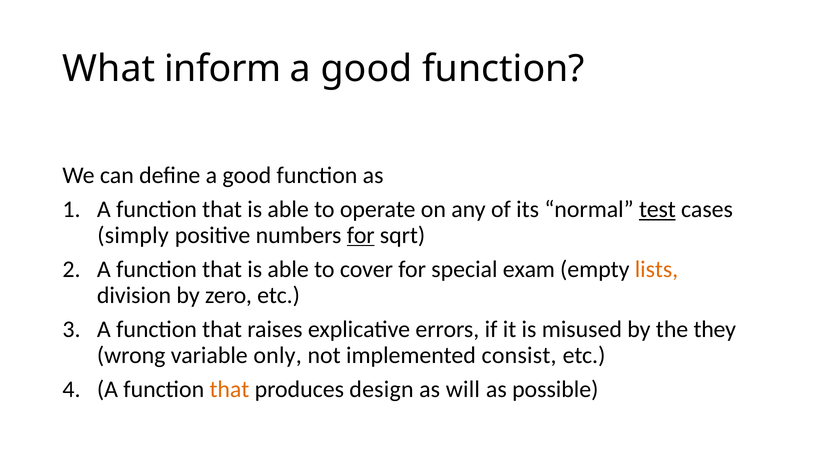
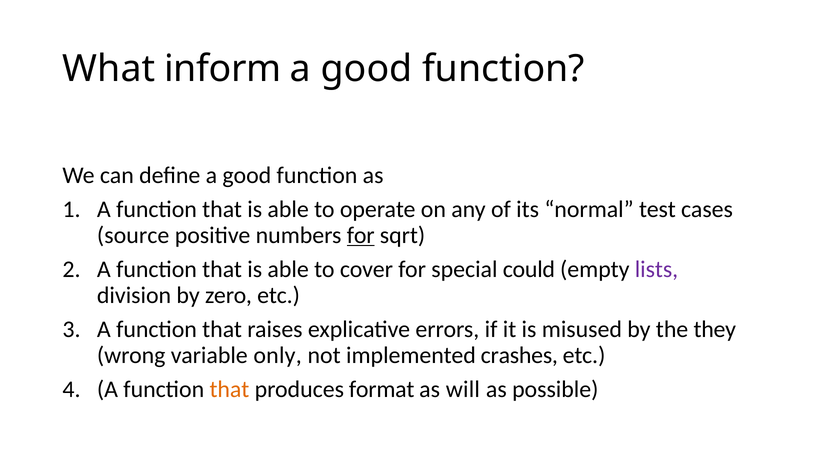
test underline: present -> none (657, 210)
simply: simply -> source (133, 236)
exam: exam -> could (529, 270)
lists colour: orange -> purple (656, 270)
consist: consist -> crashes (519, 356)
design: design -> format (382, 390)
